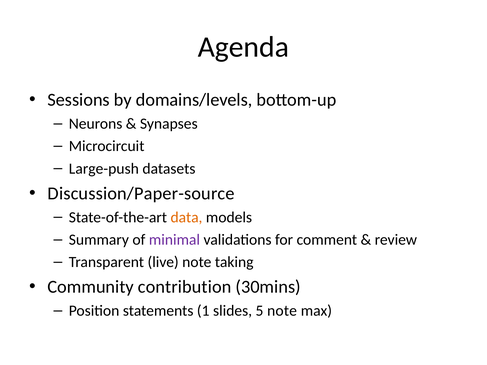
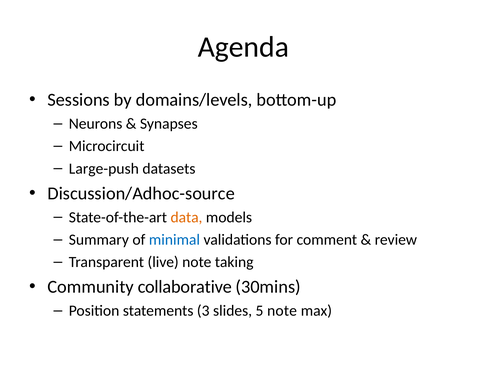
Discussion/Paper-source: Discussion/Paper-source -> Discussion/Adhoc-source (141, 194)
minimal colour: purple -> blue (174, 240)
contribution: contribution -> collaborative (185, 287)
1: 1 -> 3 (203, 311)
